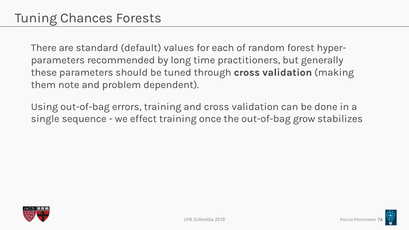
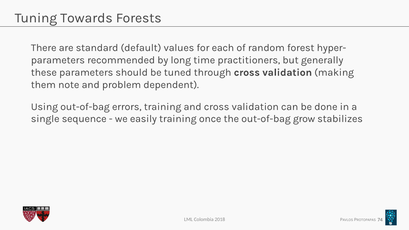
Chances: Chances -> Towards (86, 18)
effect: effect -> easily (143, 119)
